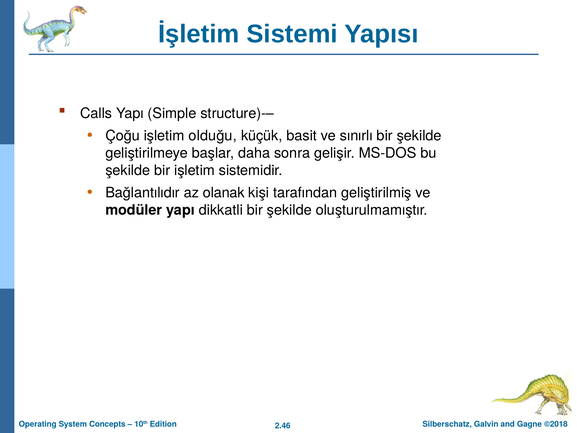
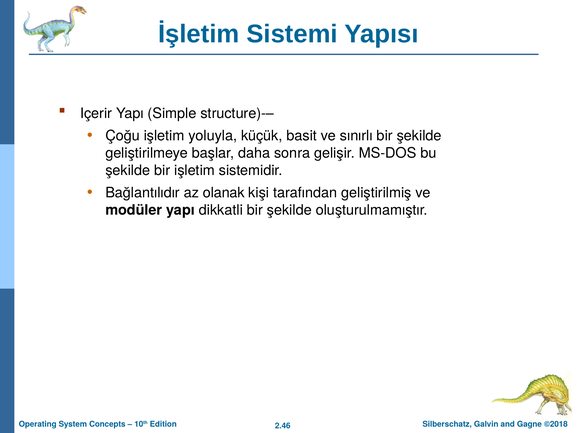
Calls: Calls -> Içerir (96, 113)
olduğu: olduğu -> yoluyla (213, 136)
